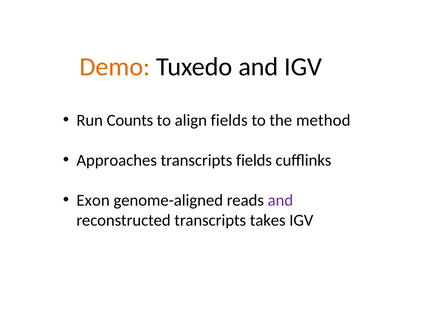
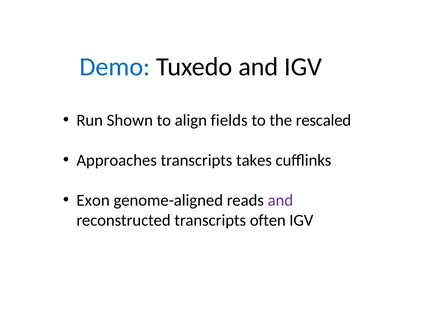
Demo colour: orange -> blue (115, 67)
Counts: Counts -> Shown (130, 120)
method: method -> rescaled (323, 120)
transcripts fields: fields -> takes (254, 160)
takes: takes -> often (268, 220)
